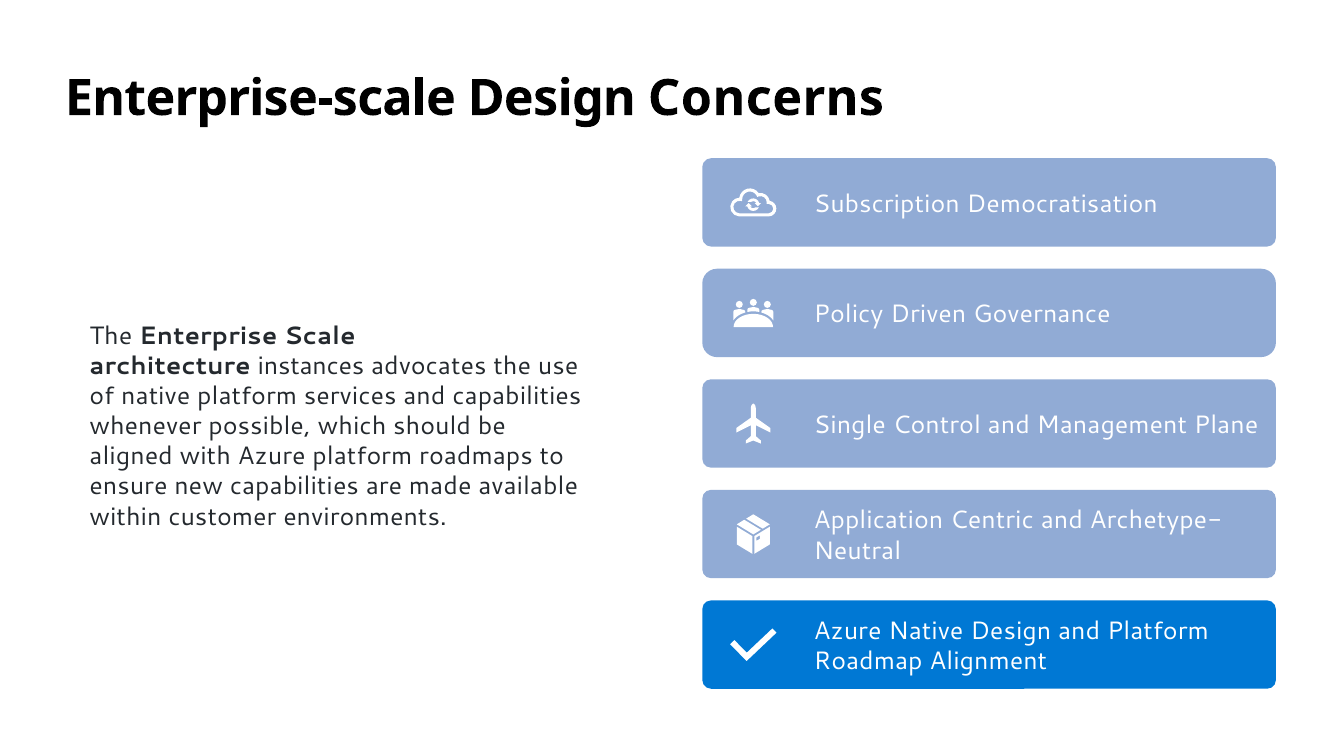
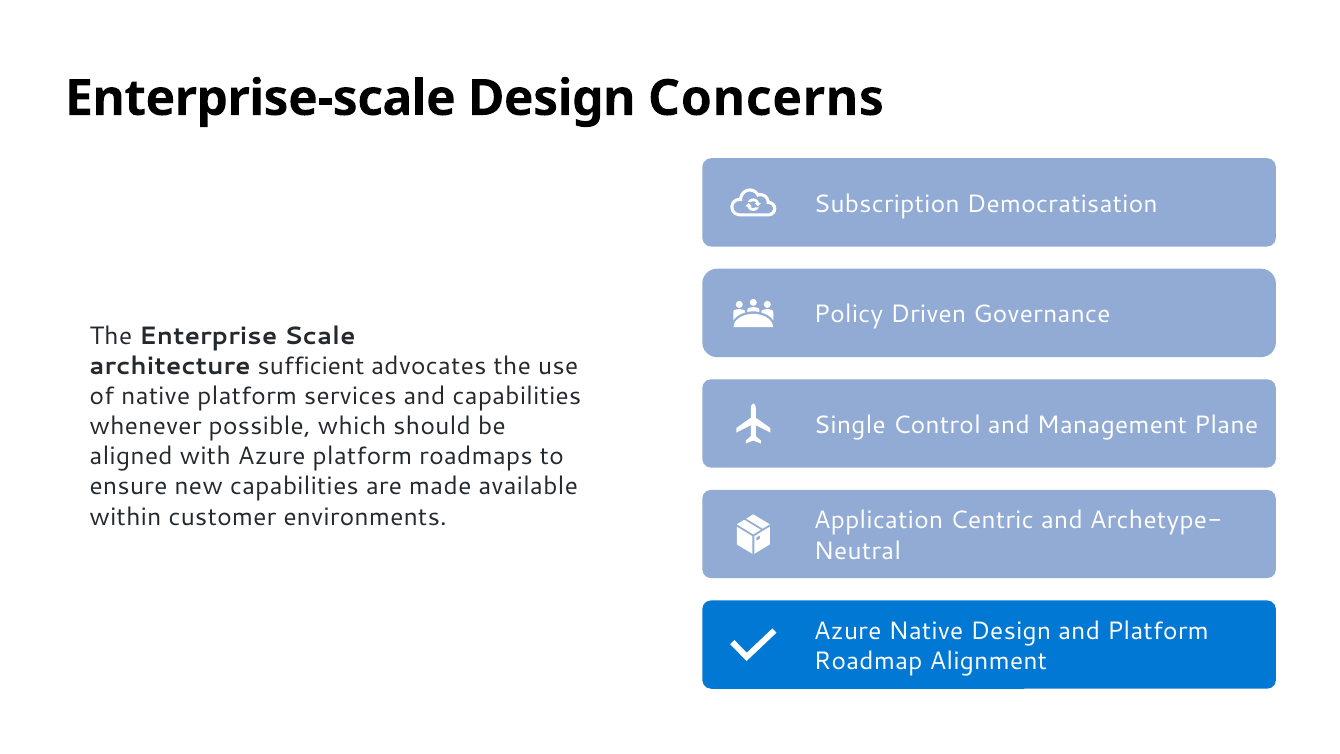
instances: instances -> sufficient (311, 366)
